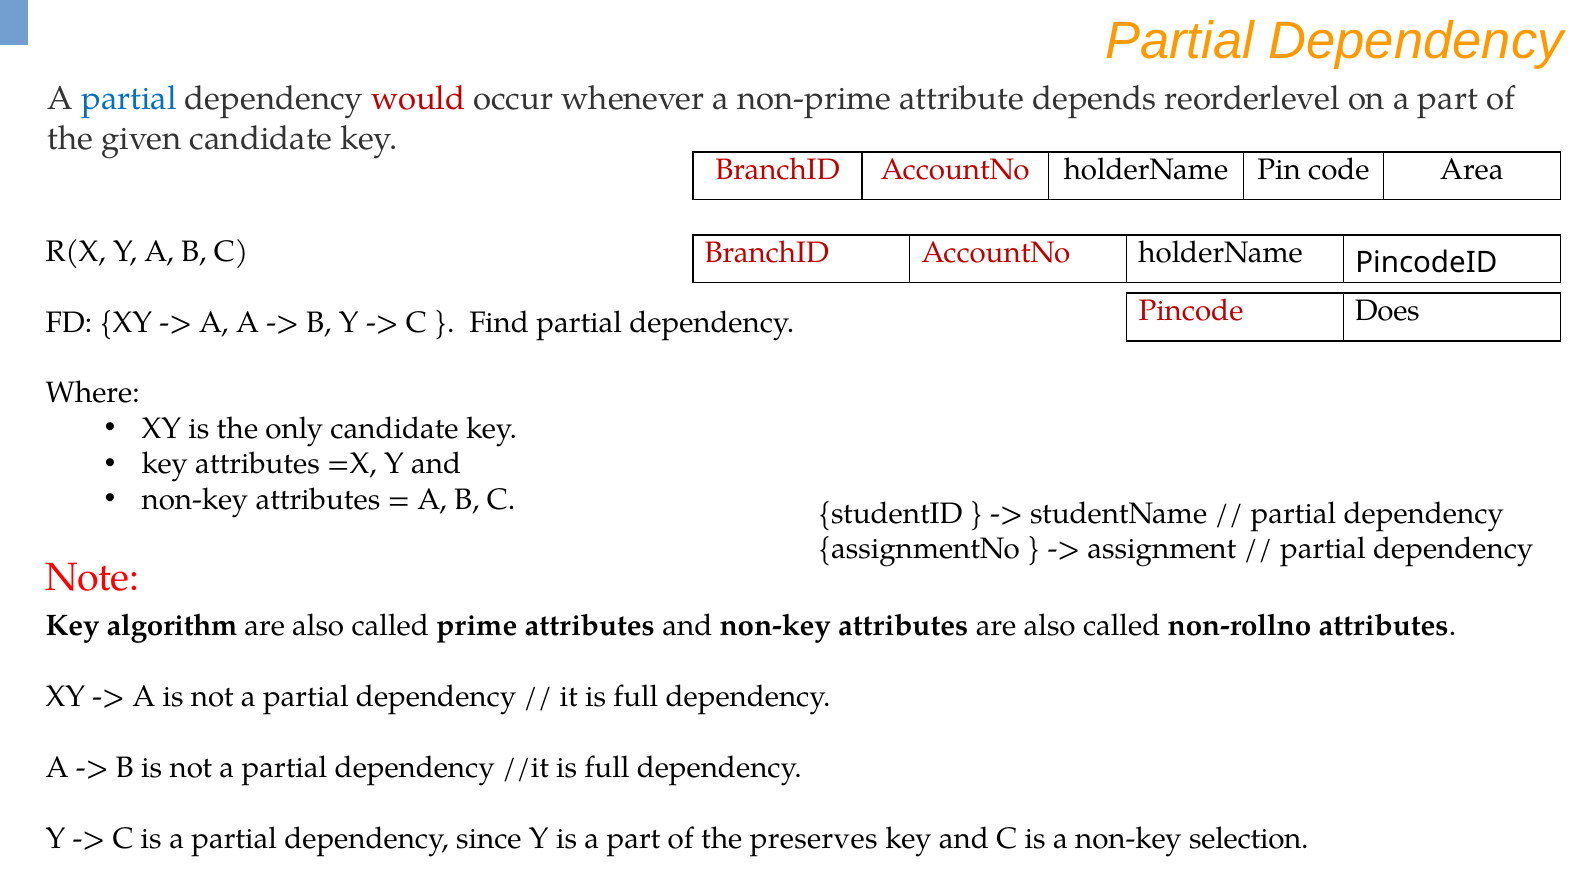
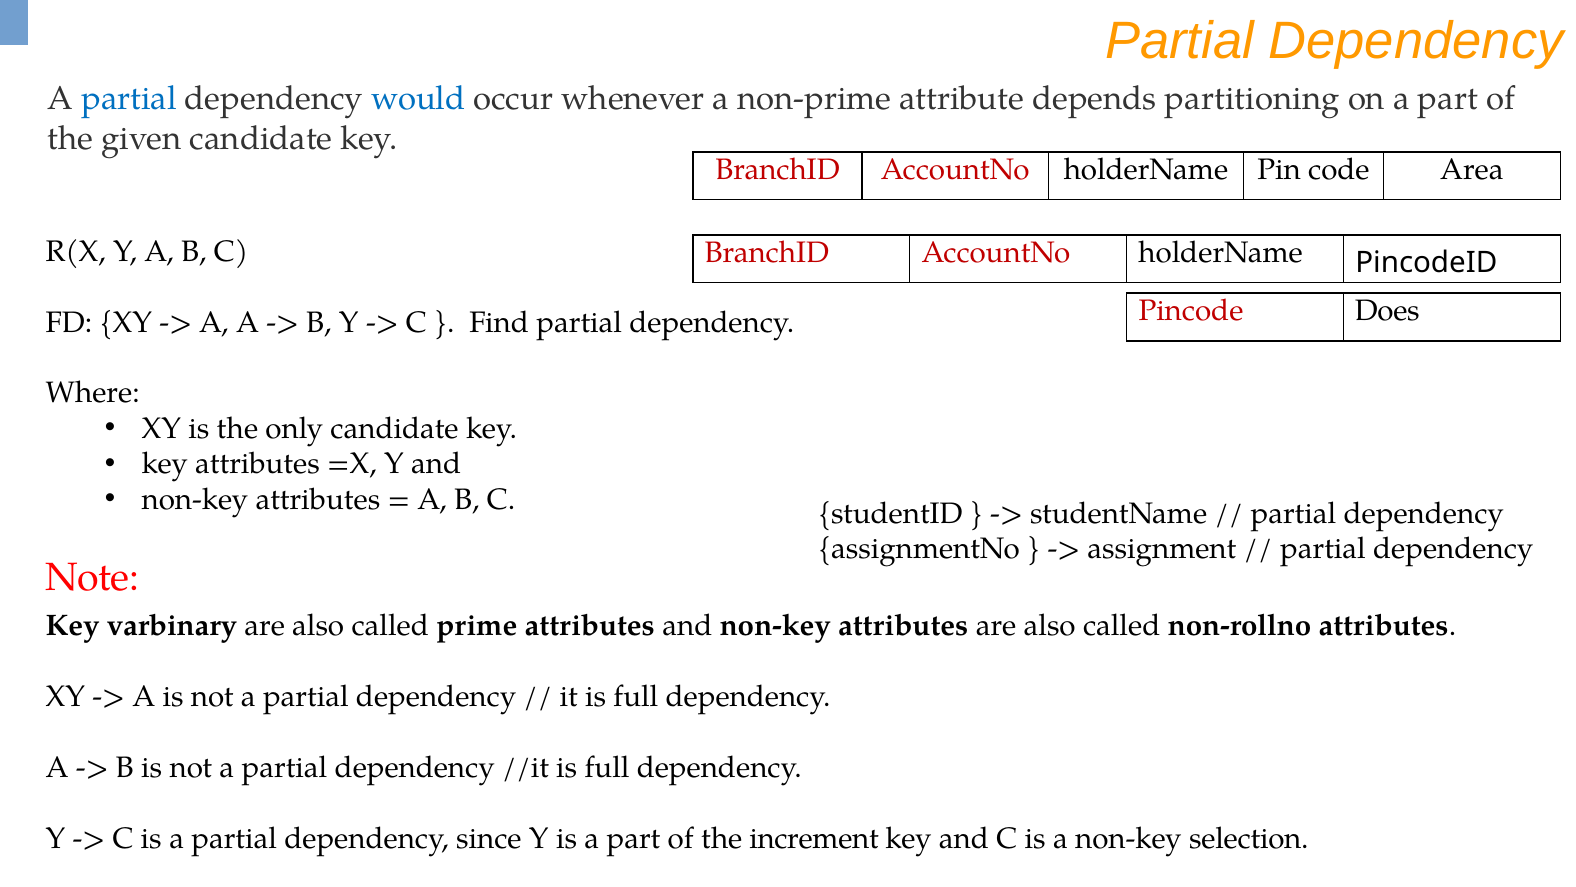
would colour: red -> blue (418, 99)
reorderlevel: reorderlevel -> partitioning (1252, 99)
algorithm: algorithm -> varbinary (172, 625)
preserves: preserves -> increment (814, 838)
